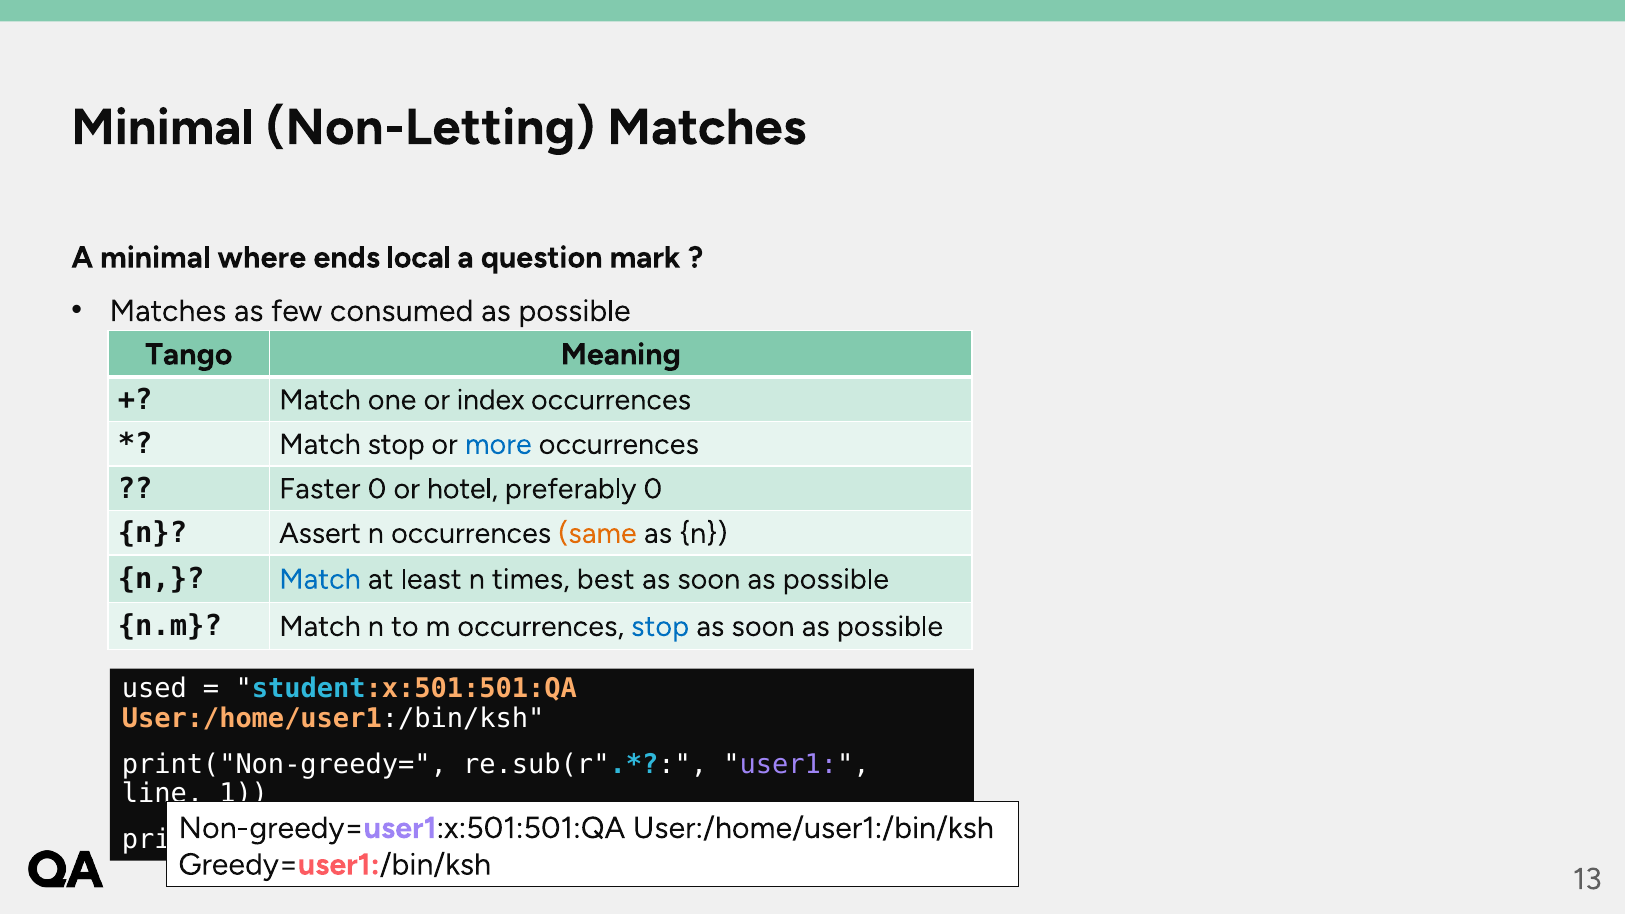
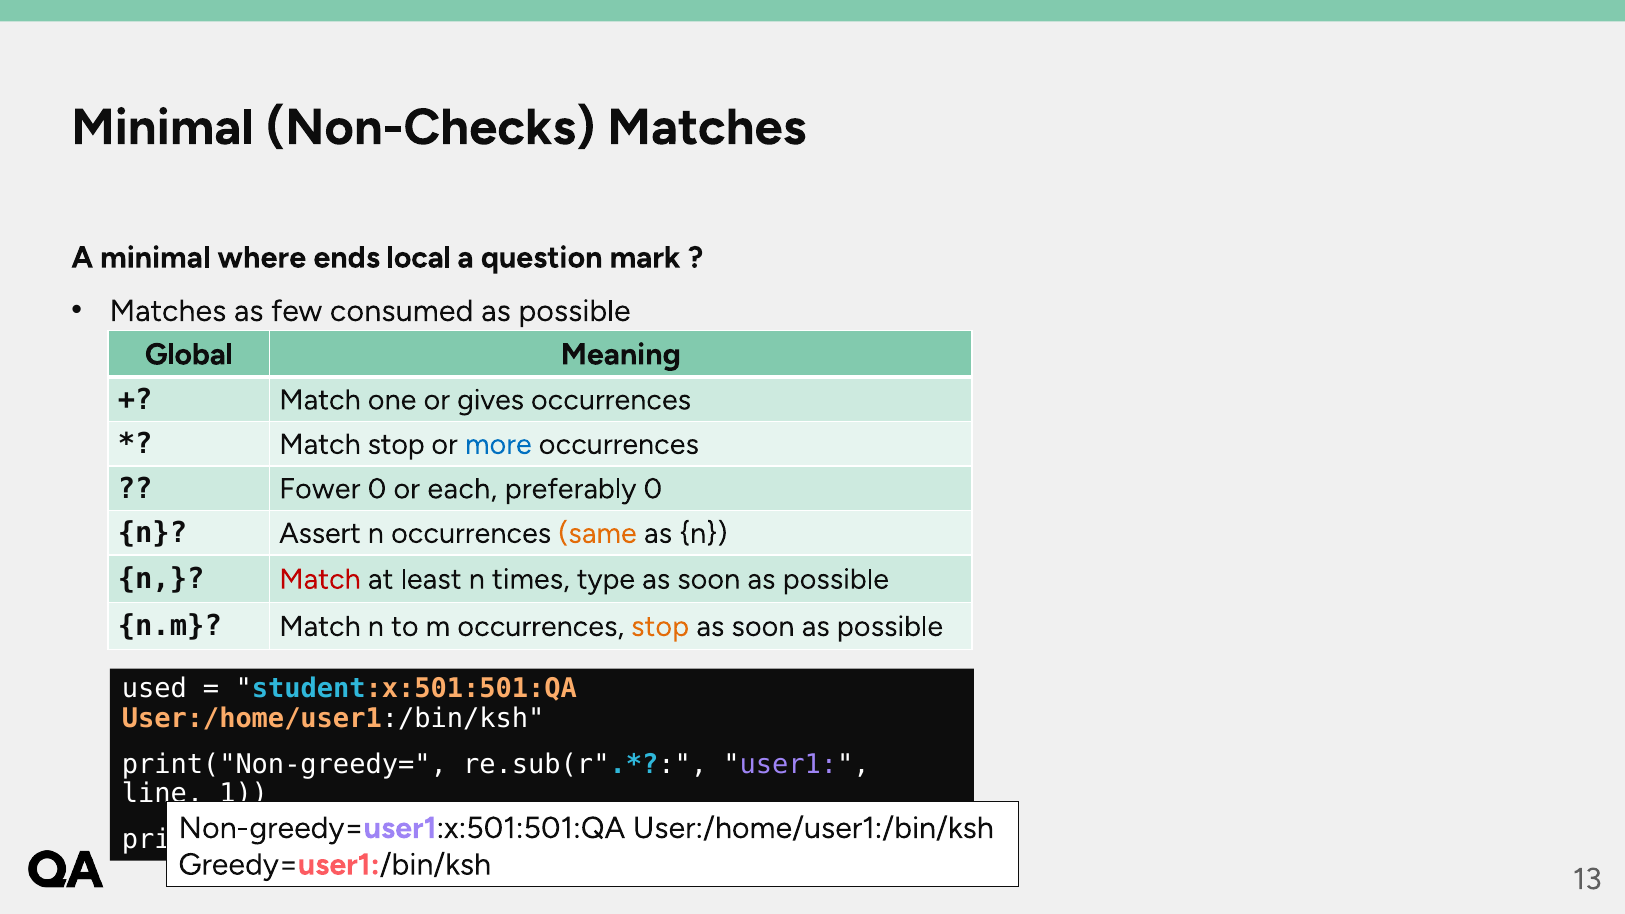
Non-Letting: Non-Letting -> Non-Checks (431, 127)
Tango: Tango -> Global (189, 354)
index: index -> gives (491, 400)
Faster: Faster -> Fower (320, 489)
hotel: hotel -> each (462, 489)
Match colour: blue -> red (320, 579)
best: best -> type (606, 579)
stop colour: blue -> orange (660, 626)
